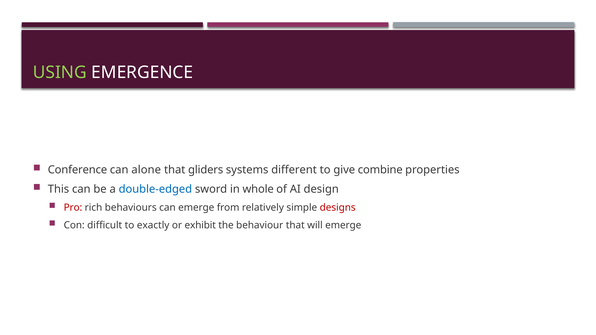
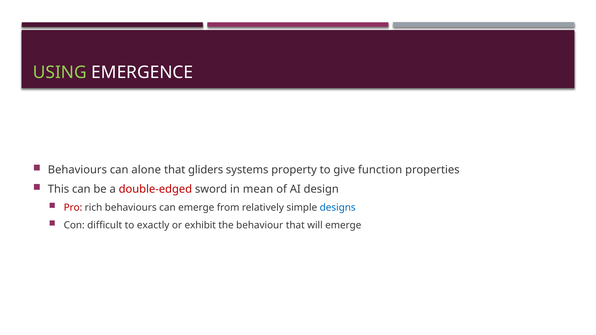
Conference: Conference -> Behaviours (77, 170)
different: different -> property (294, 170)
combine: combine -> function (380, 170)
double-edged colour: blue -> red (155, 189)
whole: whole -> mean (258, 189)
designs colour: red -> blue (338, 208)
